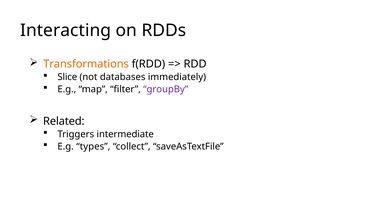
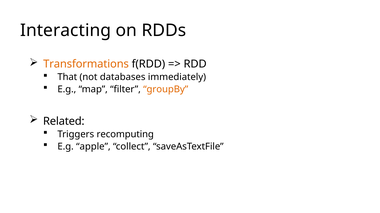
Slice: Slice -> That (67, 77)
groupBy colour: purple -> orange (166, 90)
intermediate: intermediate -> recomputing (125, 135)
types: types -> apple (93, 147)
